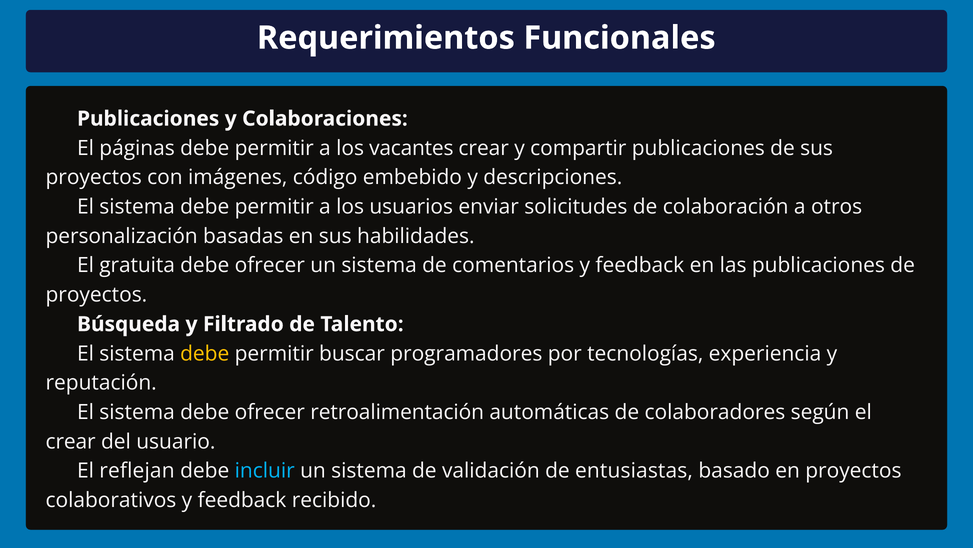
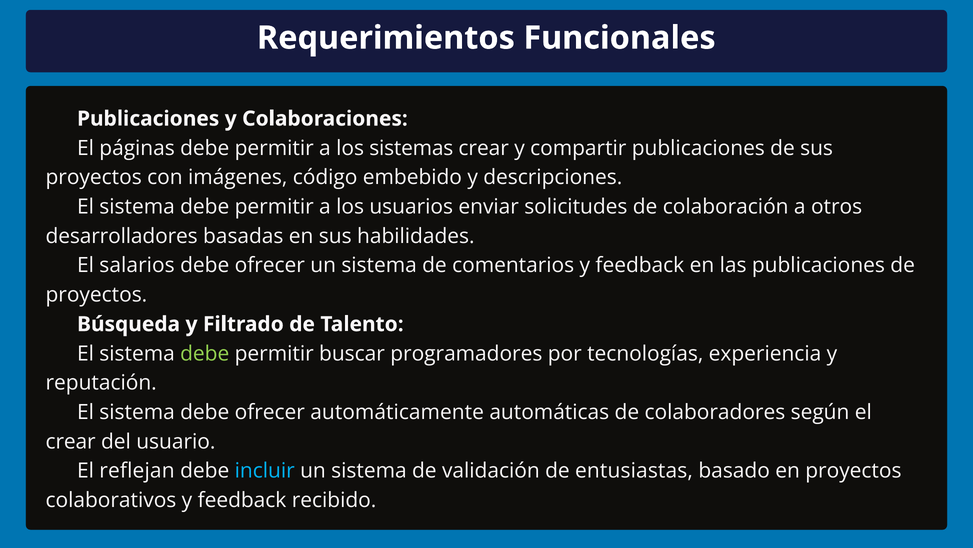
vacantes: vacantes -> sistemas (411, 148)
personalización: personalización -> desarrolladores (122, 236)
gratuita: gratuita -> salarios (137, 265)
debe colour: yellow -> light green (205, 353)
retroalimentación: retroalimentación -> automáticamente (397, 412)
